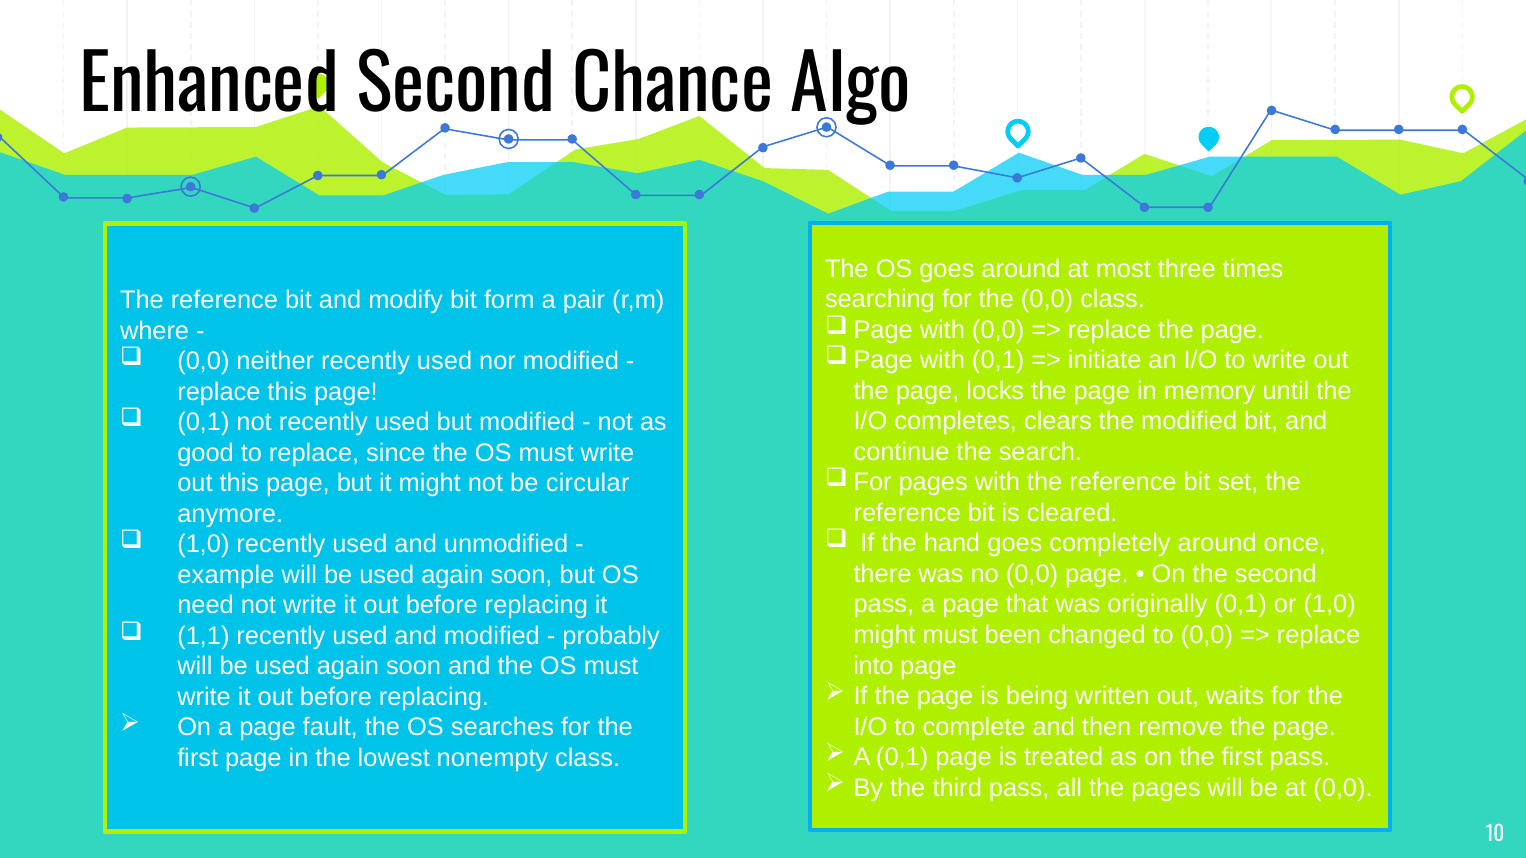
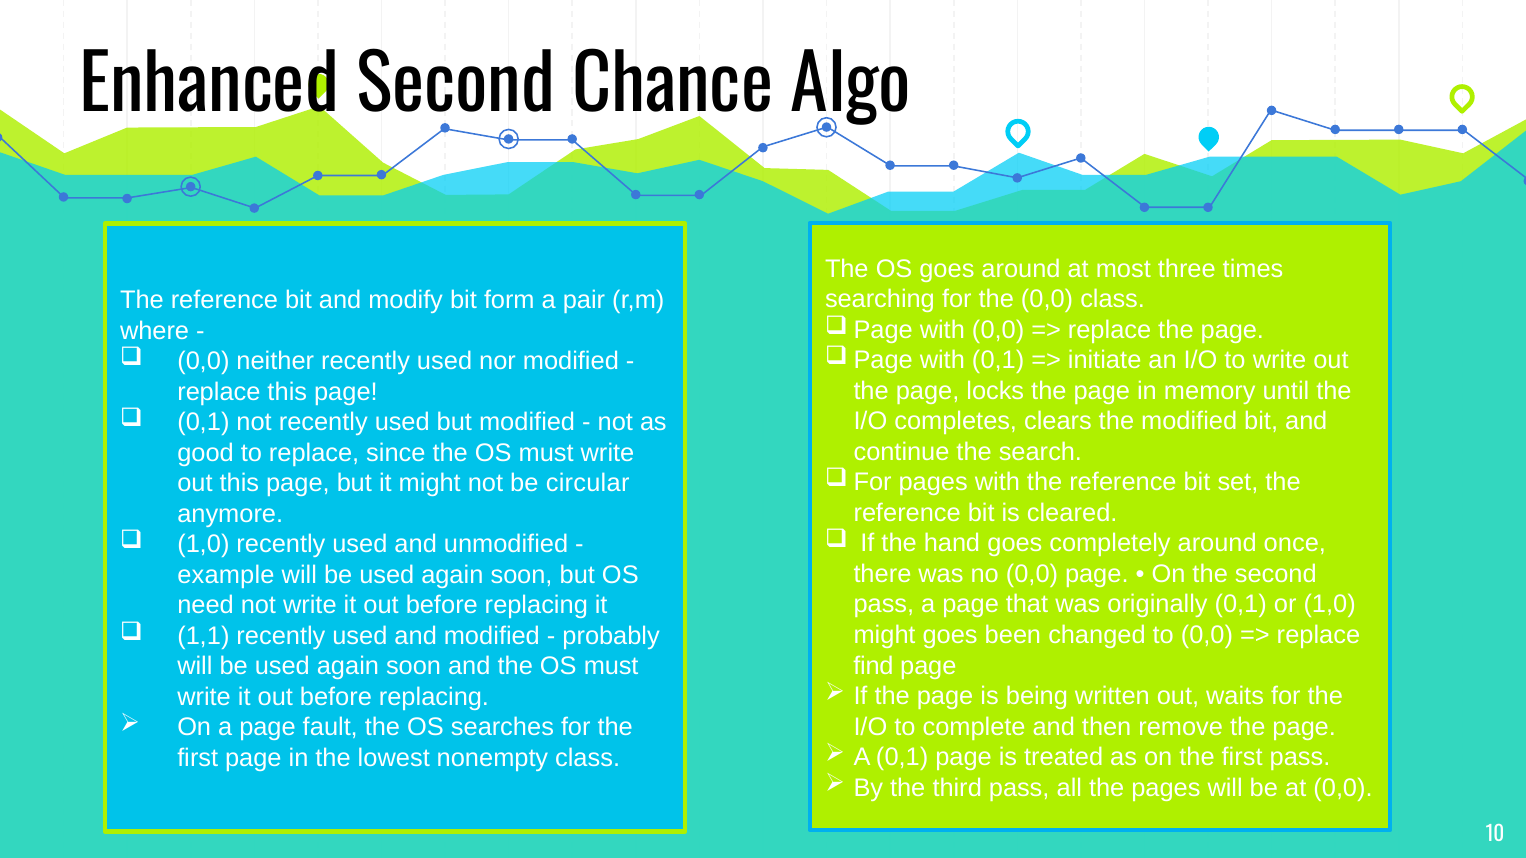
might must: must -> goes (950, 635)
into: into -> find (873, 666)
